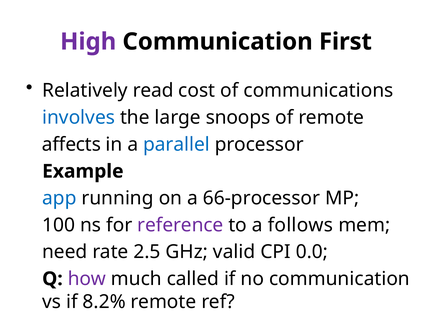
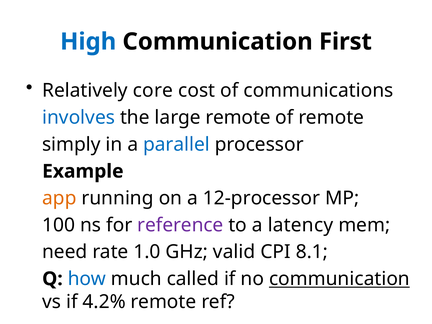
High colour: purple -> blue (88, 42)
read: read -> core (153, 91)
large snoops: snoops -> remote (238, 118)
affects: affects -> simply (71, 144)
app colour: blue -> orange (59, 198)
66-processor: 66-processor -> 12-processor (262, 198)
follows: follows -> latency (300, 225)
2.5: 2.5 -> 1.0 (147, 252)
0.0: 0.0 -> 8.1 (312, 252)
how colour: purple -> blue (87, 279)
communication underline: none -> present (339, 279)
8.2%: 8.2% -> 4.2% (104, 302)
